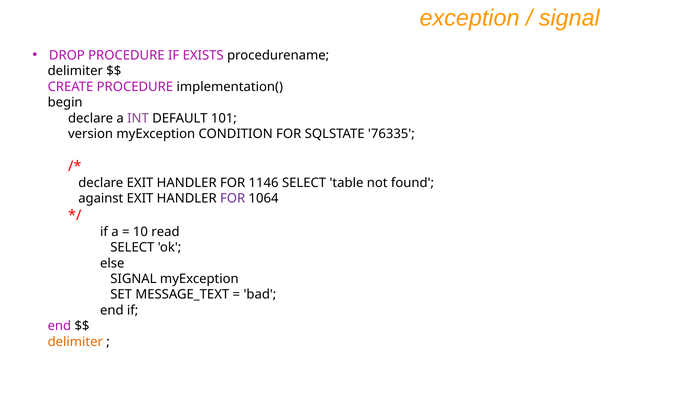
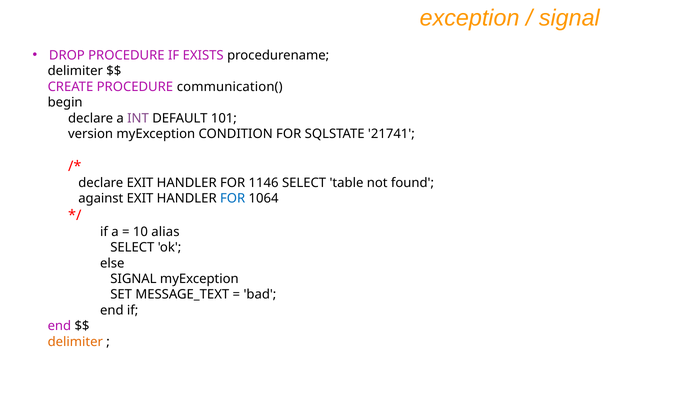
implementation(: implementation( -> communication( (230, 87)
76335: 76335 -> 21741 (391, 134)
FOR colour: purple -> blue (233, 199)
read: read -> alias (165, 232)
